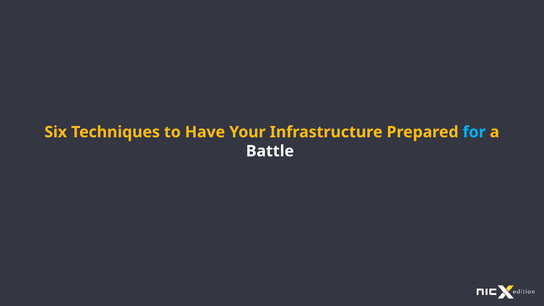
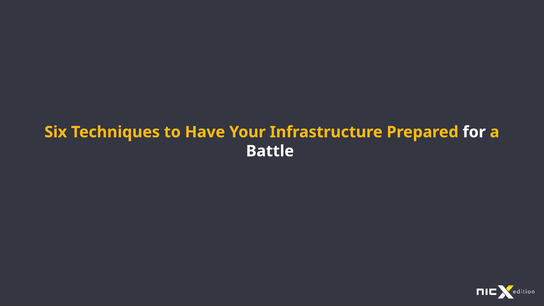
for colour: light blue -> white (474, 132)
